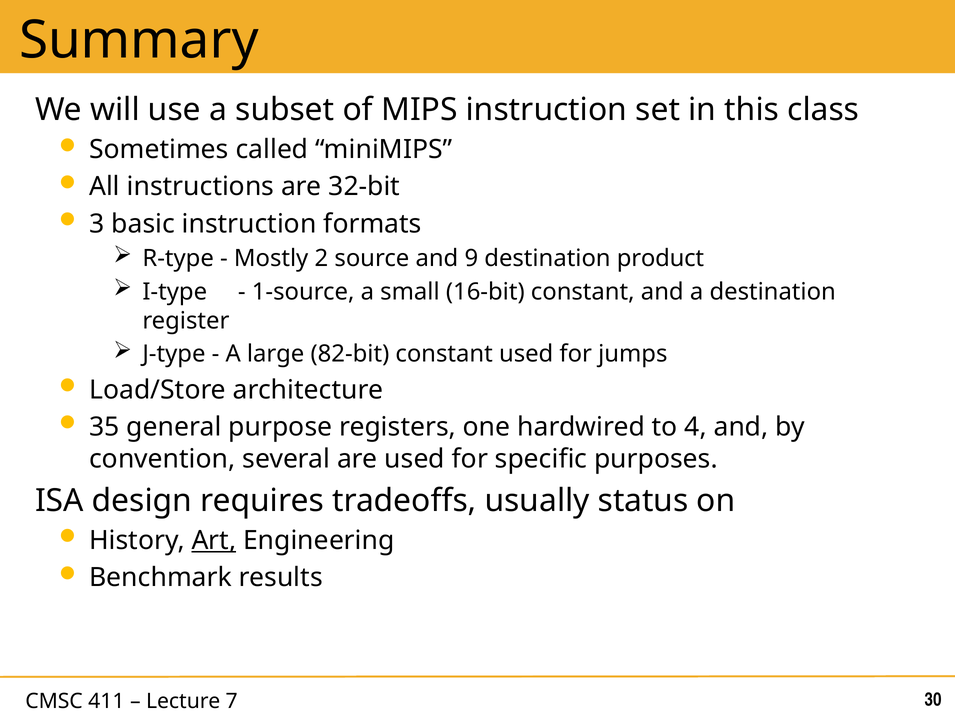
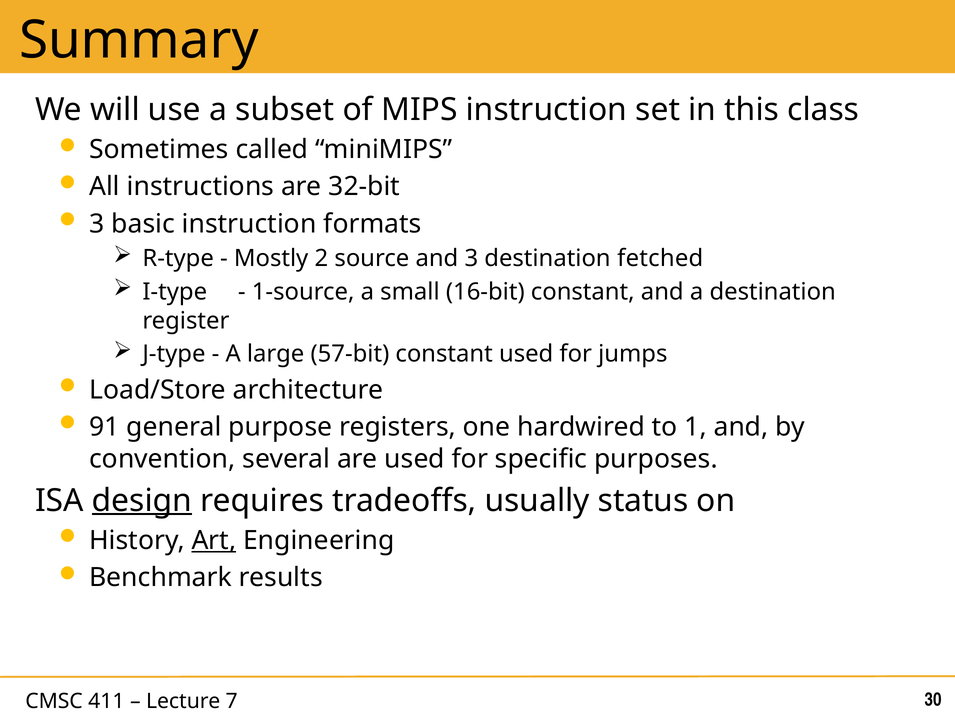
and 9: 9 -> 3 (471, 259)
product: product -> fetched (660, 259)
82-bit: 82-bit -> 57-bit (350, 354)
35: 35 -> 91 (104, 427)
4: 4 -> 1 (696, 427)
design underline: none -> present (142, 501)
